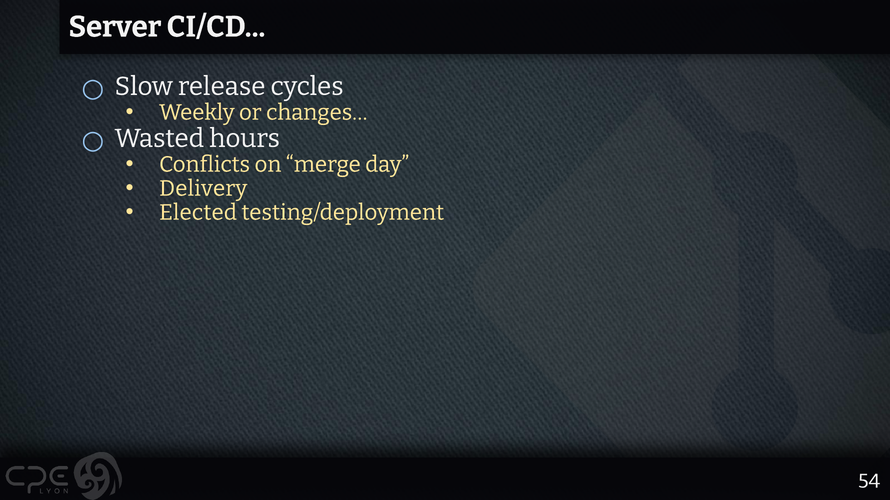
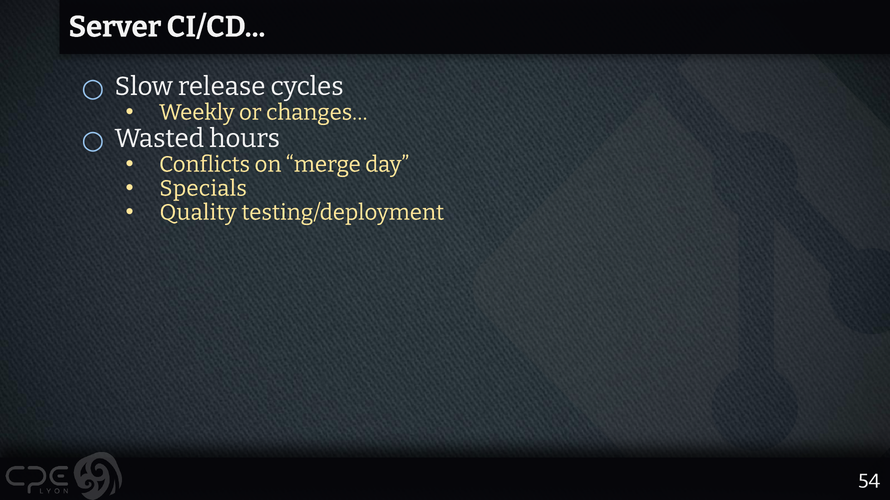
Delivery: Delivery -> Specials (203, 189)
Elected: Elected -> Quality (198, 213)
